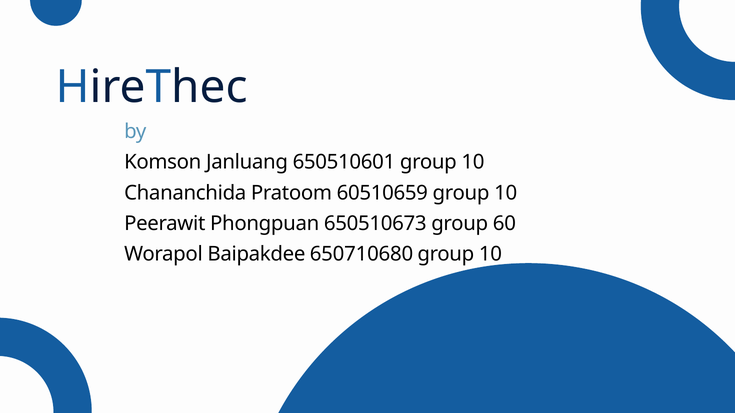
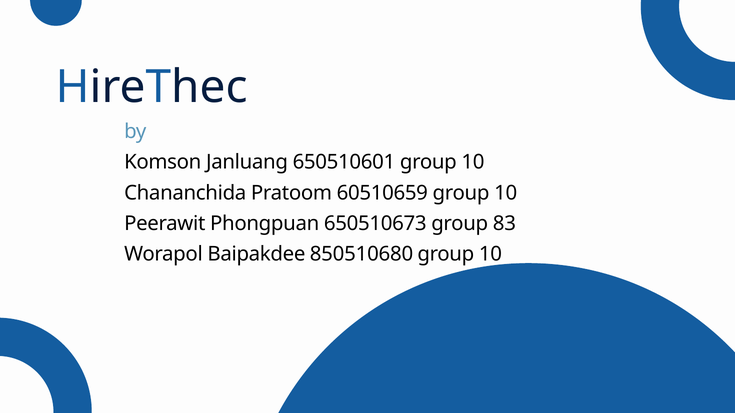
60: 60 -> 83 (504, 224)
650710680: 650710680 -> 850510680 (361, 254)
